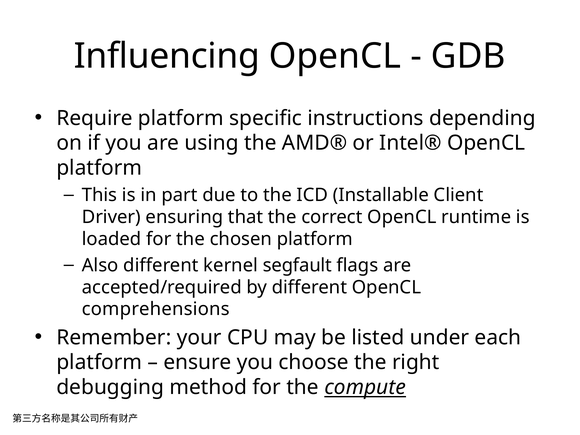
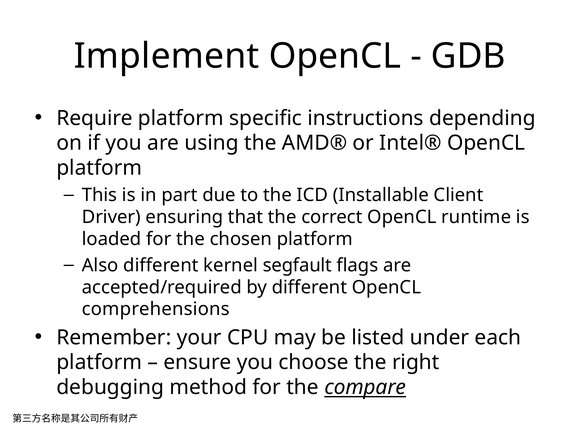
Influencing: Influencing -> Implement (167, 56)
compute: compute -> compare (365, 387)
